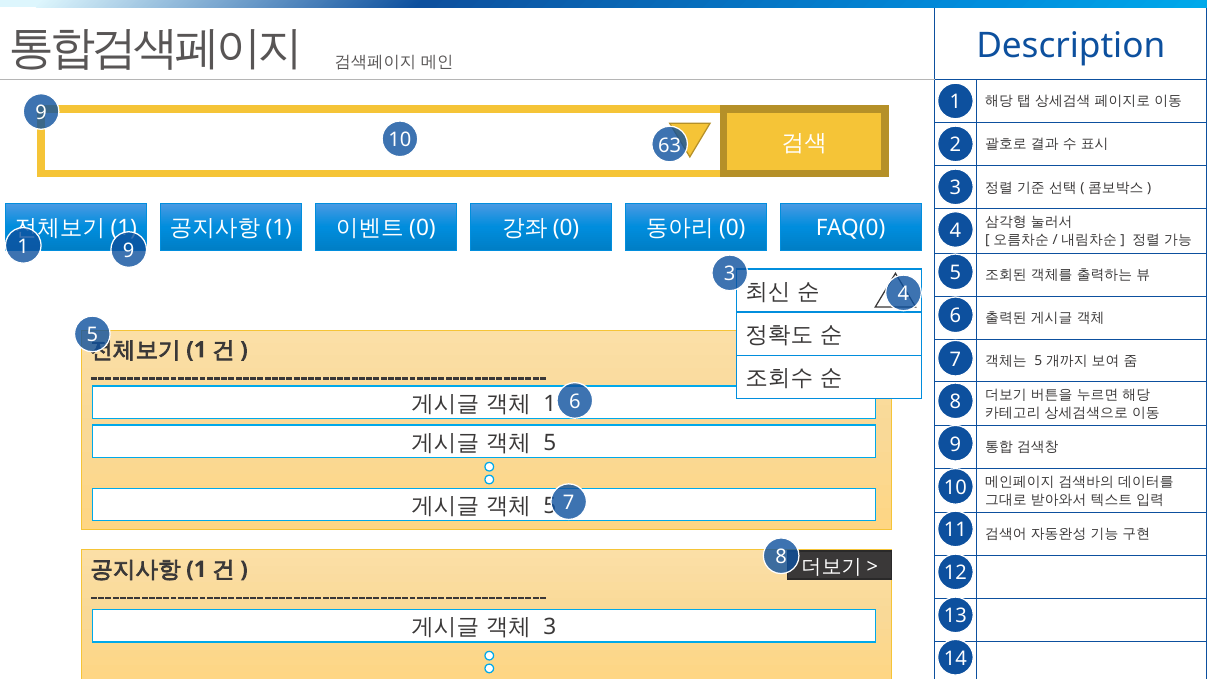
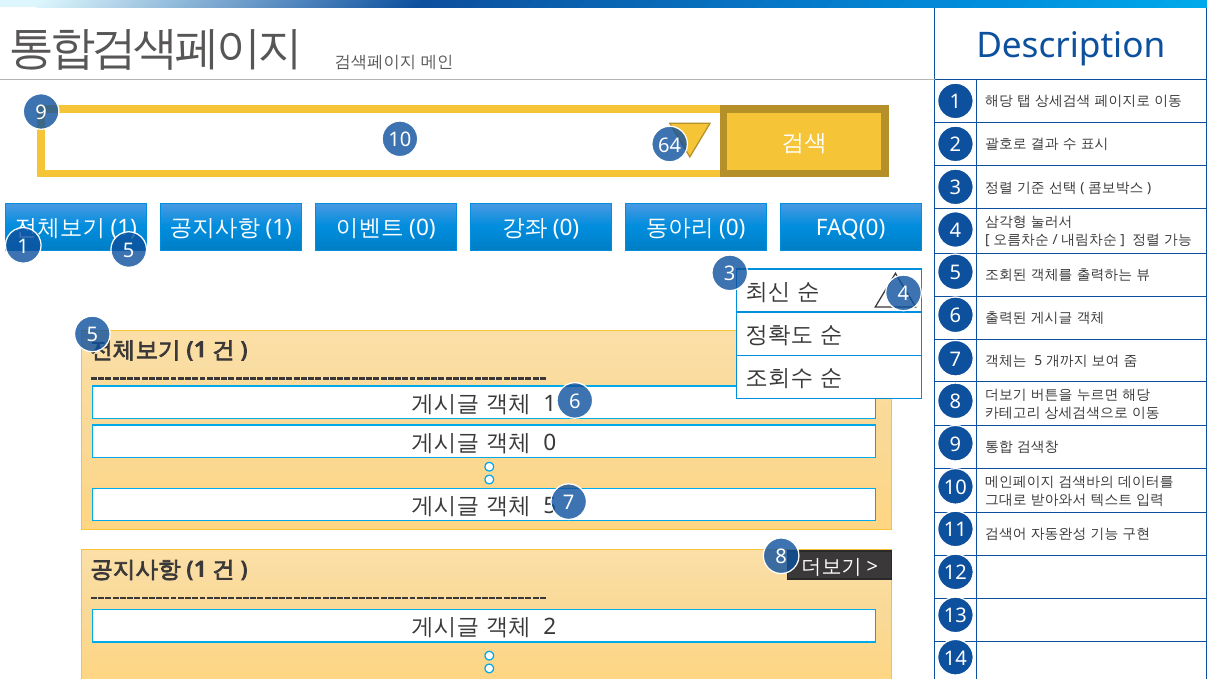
63: 63 -> 64 (670, 145)
1 9: 9 -> 5 (129, 251)
5: 5 -> 0 (550, 443)
3: 3 -> 2 (550, 627)
